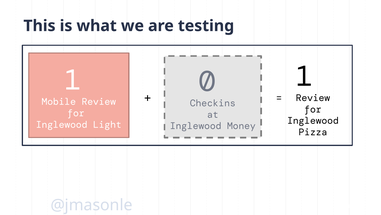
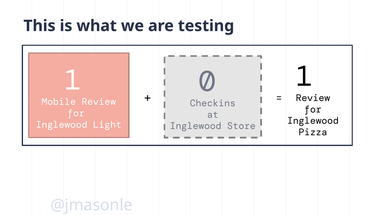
Money: Money -> Store (241, 126)
